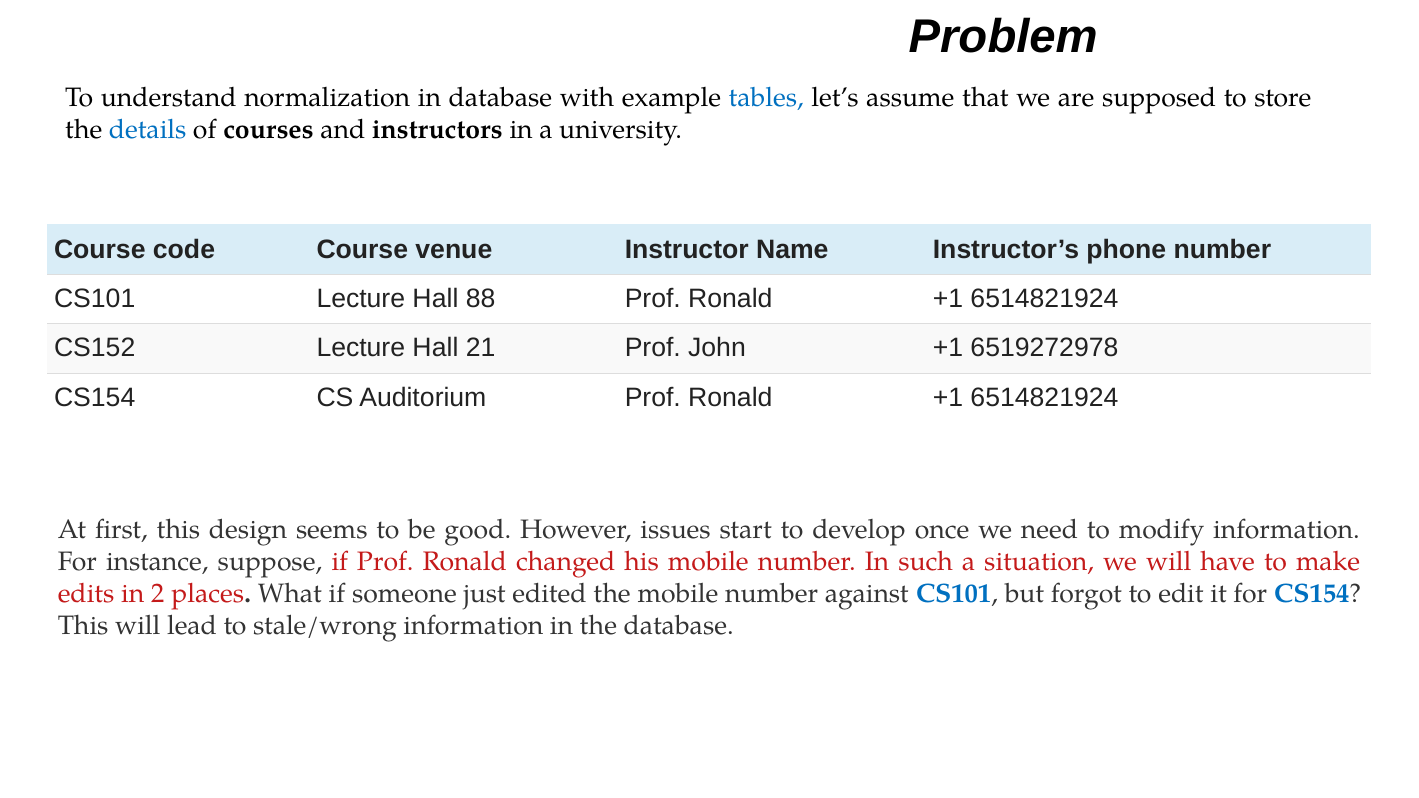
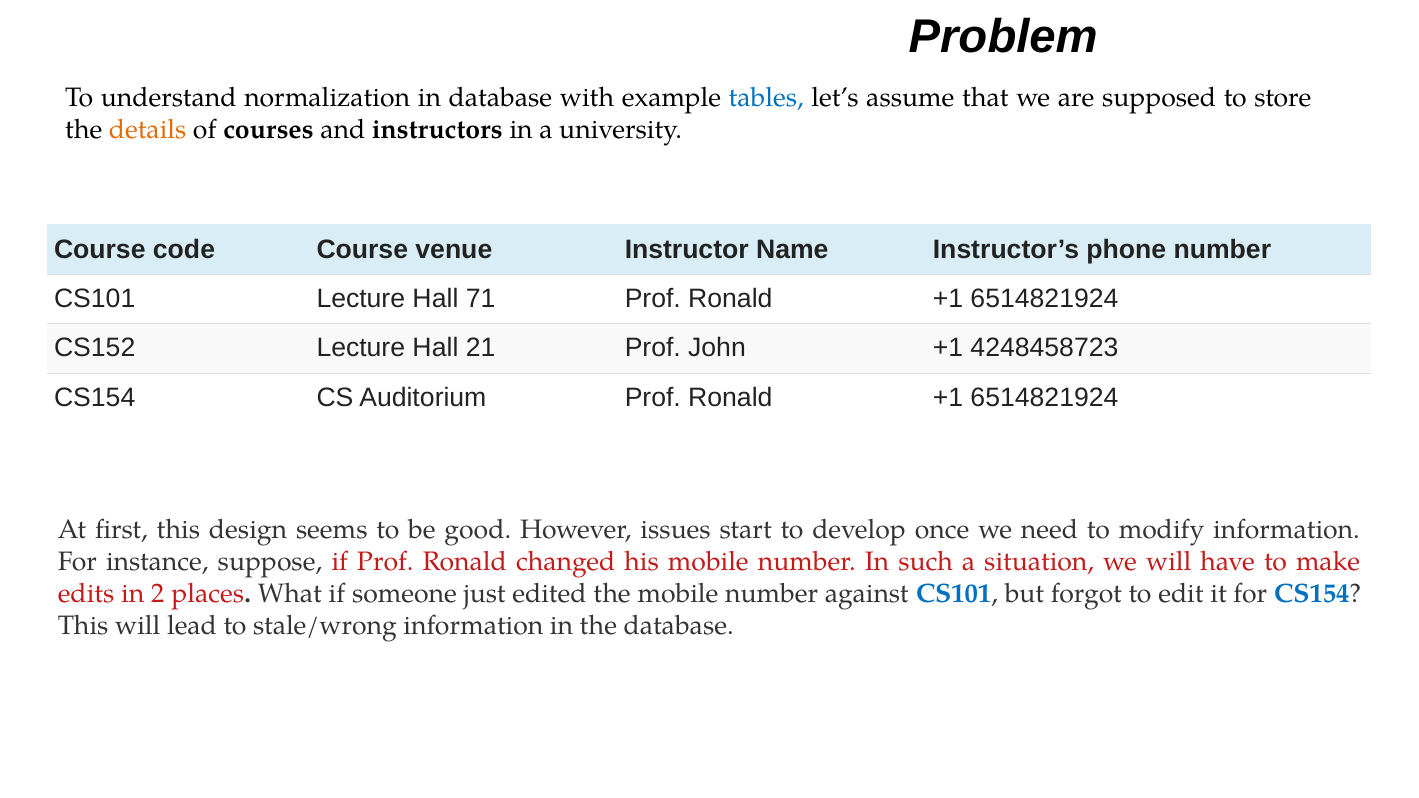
details colour: blue -> orange (148, 130)
88: 88 -> 71 (481, 298)
6519272978: 6519272978 -> 4248458723 (1044, 348)
